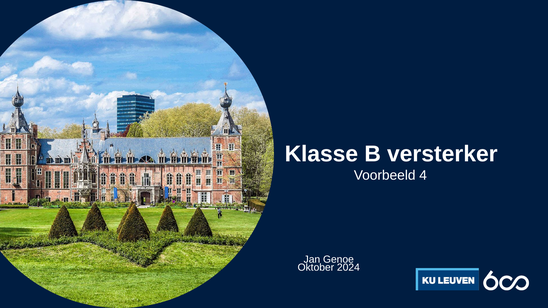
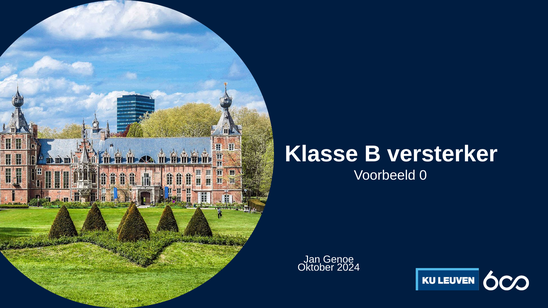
4: 4 -> 0 (423, 176)
